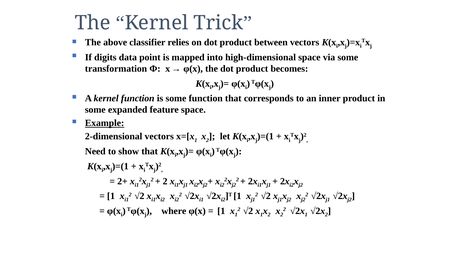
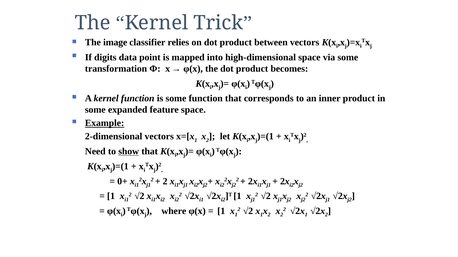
above: above -> image (115, 42)
show underline: none -> present (129, 152)
2+: 2+ -> 0+ (122, 182)
